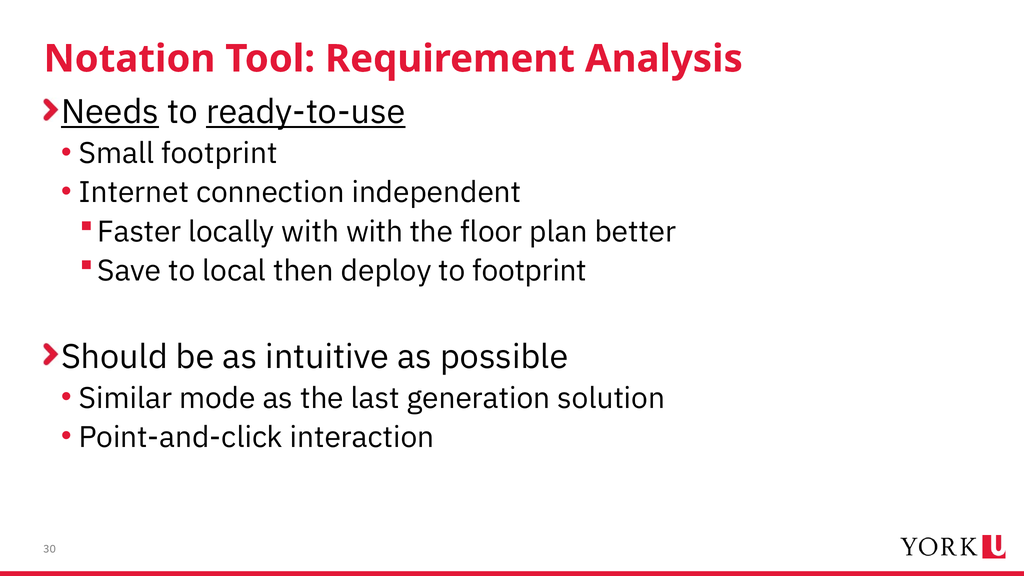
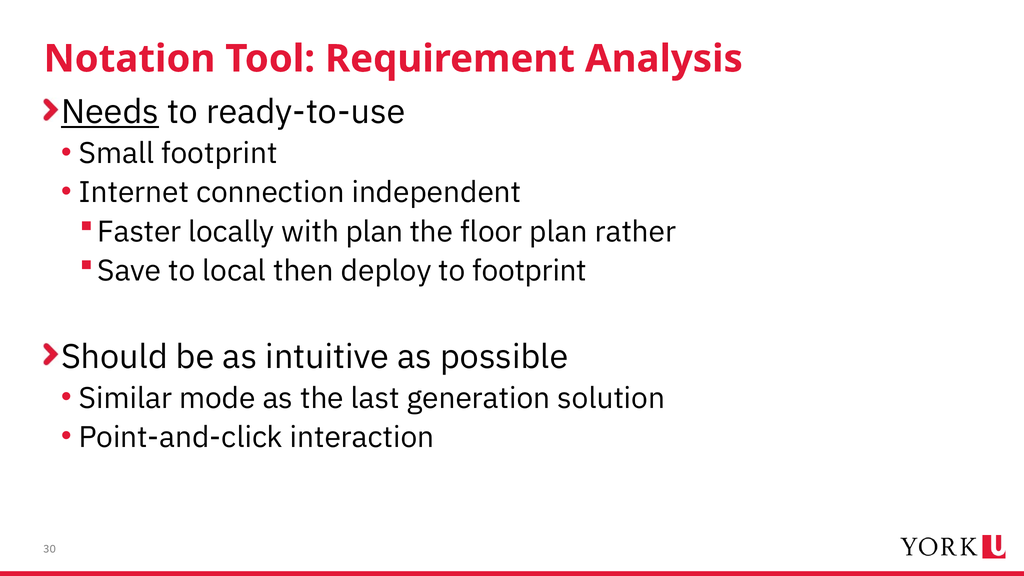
ready-to-use underline: present -> none (306, 112)
with with: with -> plan (374, 232)
better: better -> rather (635, 232)
